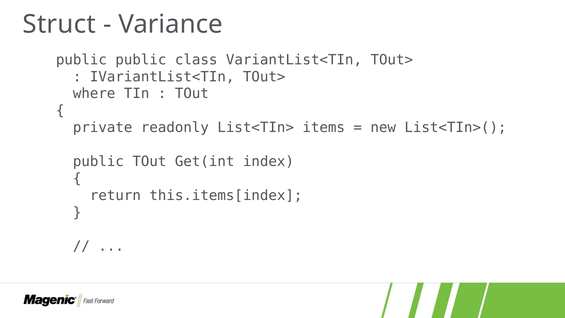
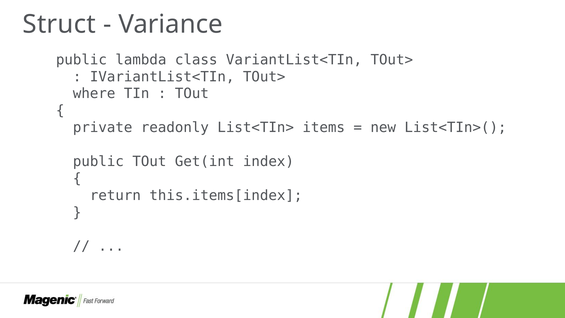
public public: public -> lambda (141, 60)
